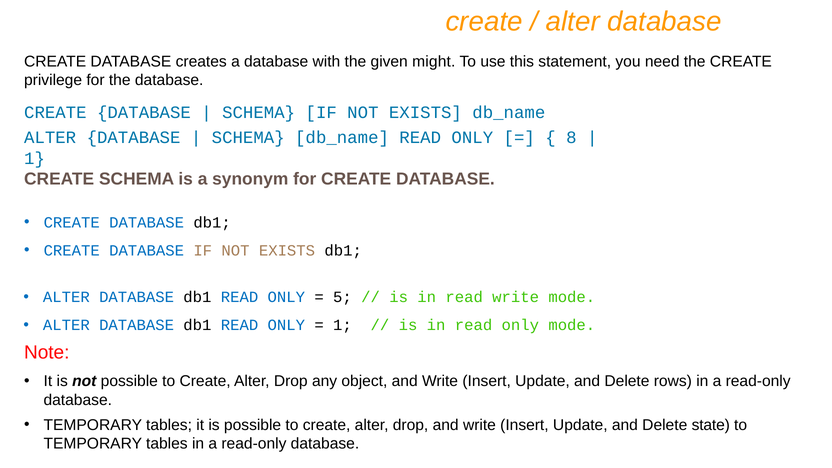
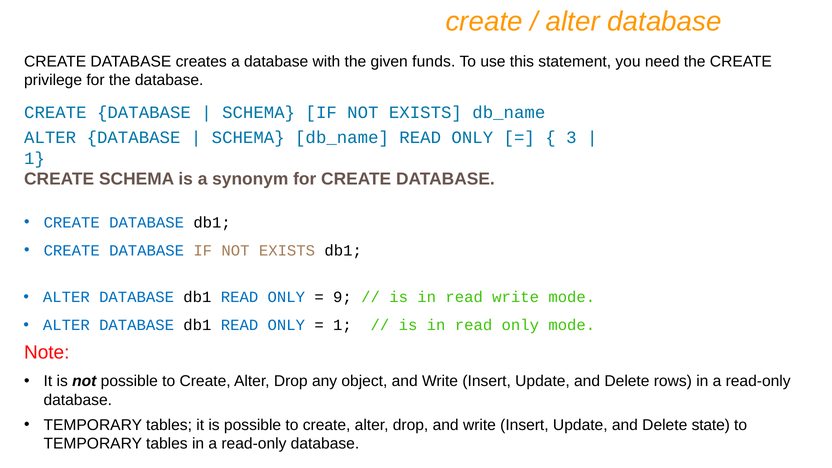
might: might -> funds (434, 61)
8: 8 -> 3 (571, 138)
5: 5 -> 9 (342, 297)
